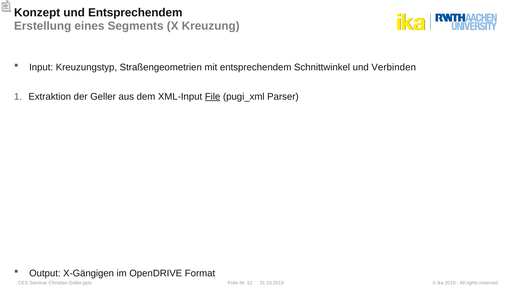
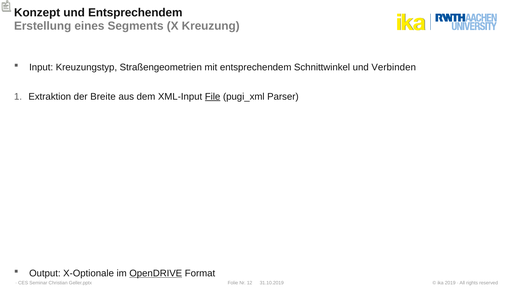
Geller: Geller -> Breite (103, 97)
X-Gängigen: X-Gängigen -> X-Optionale (89, 273)
OpenDRIVE underline: none -> present (156, 273)
